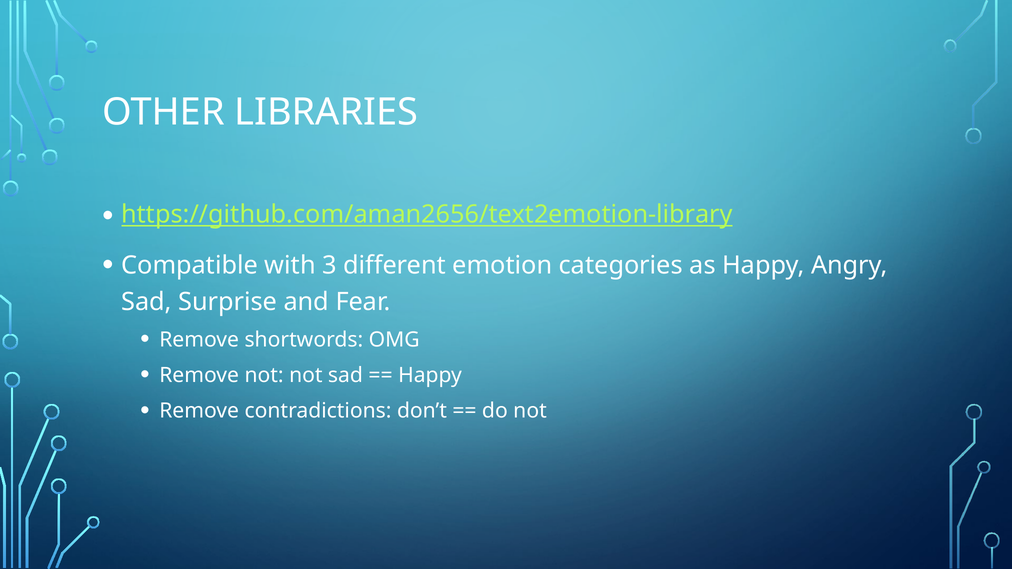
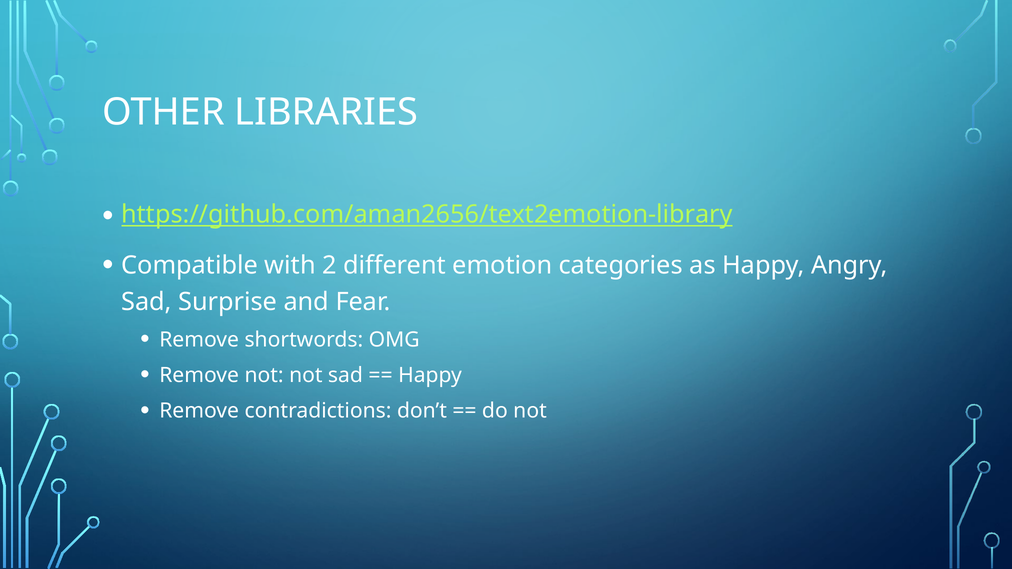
3: 3 -> 2 (330, 266)
